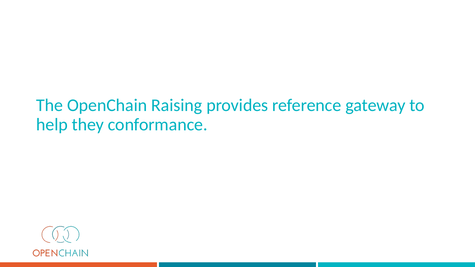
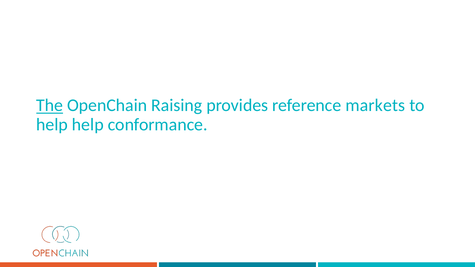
The underline: none -> present (50, 106)
gateway: gateway -> markets (375, 106)
help they: they -> help (88, 125)
